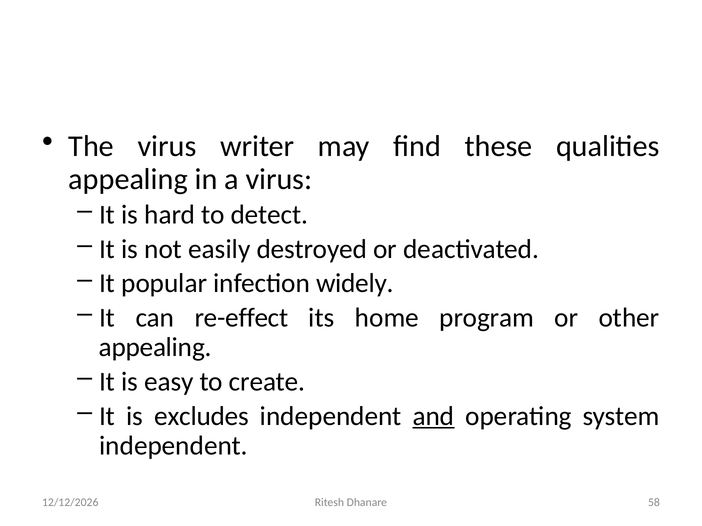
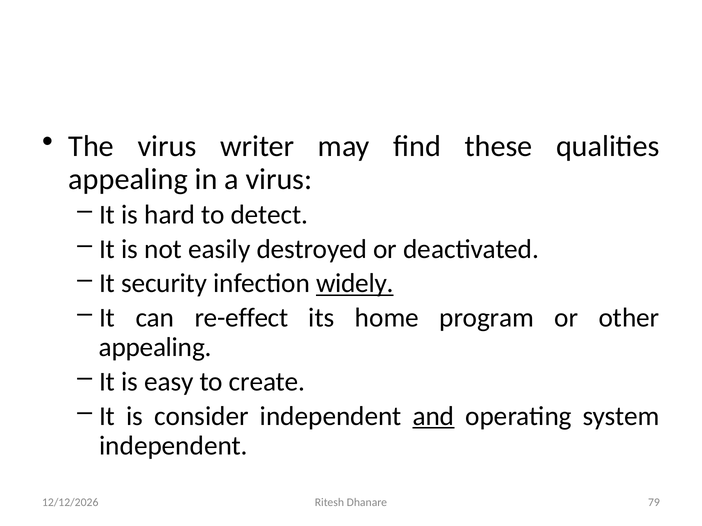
popular: popular -> security (164, 284)
widely underline: none -> present (355, 284)
excludes: excludes -> consider (201, 416)
58: 58 -> 79 (654, 503)
